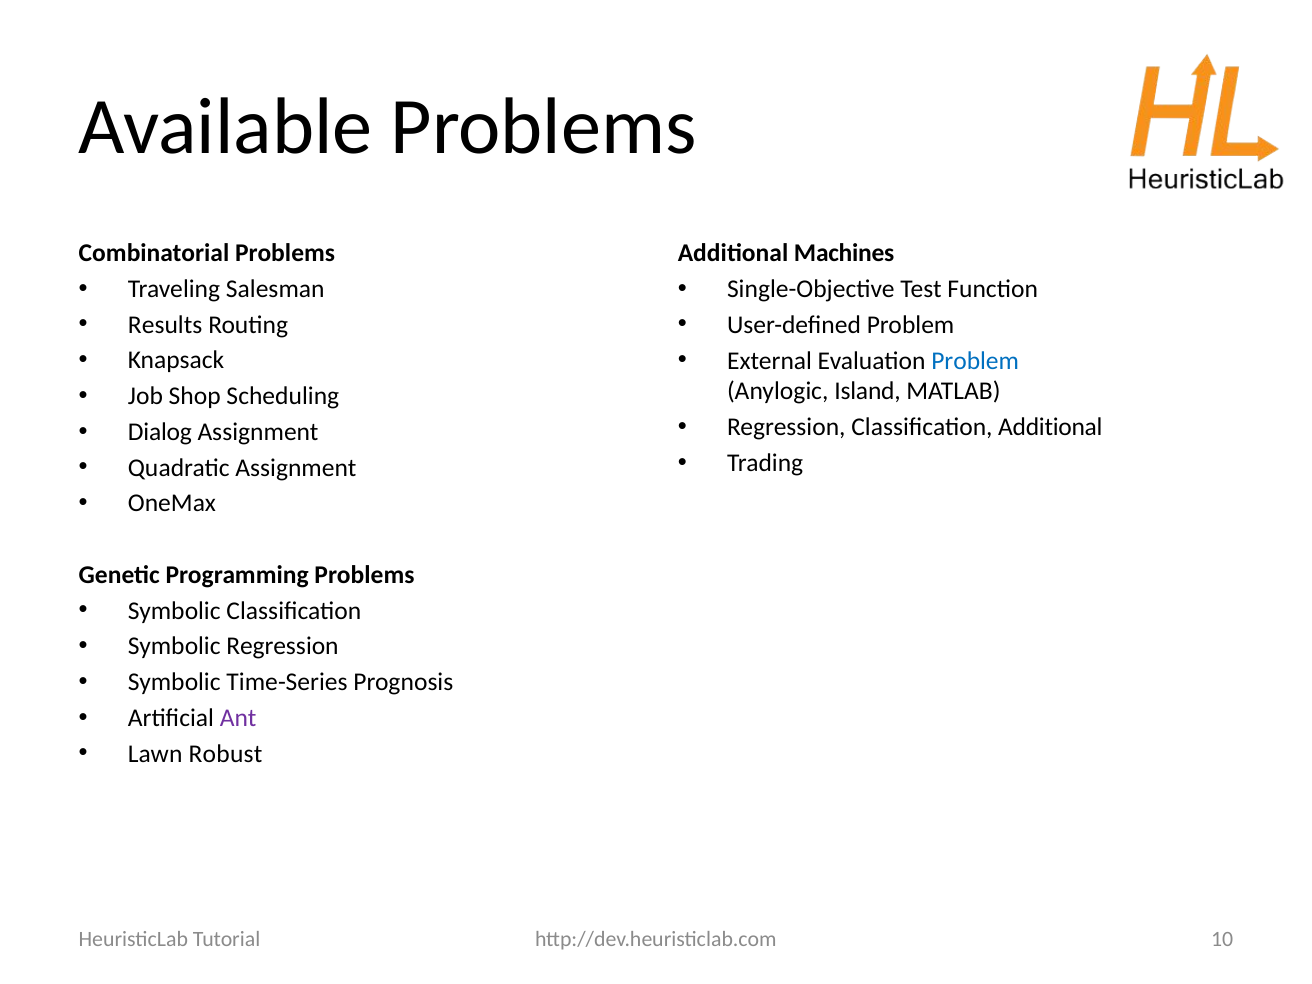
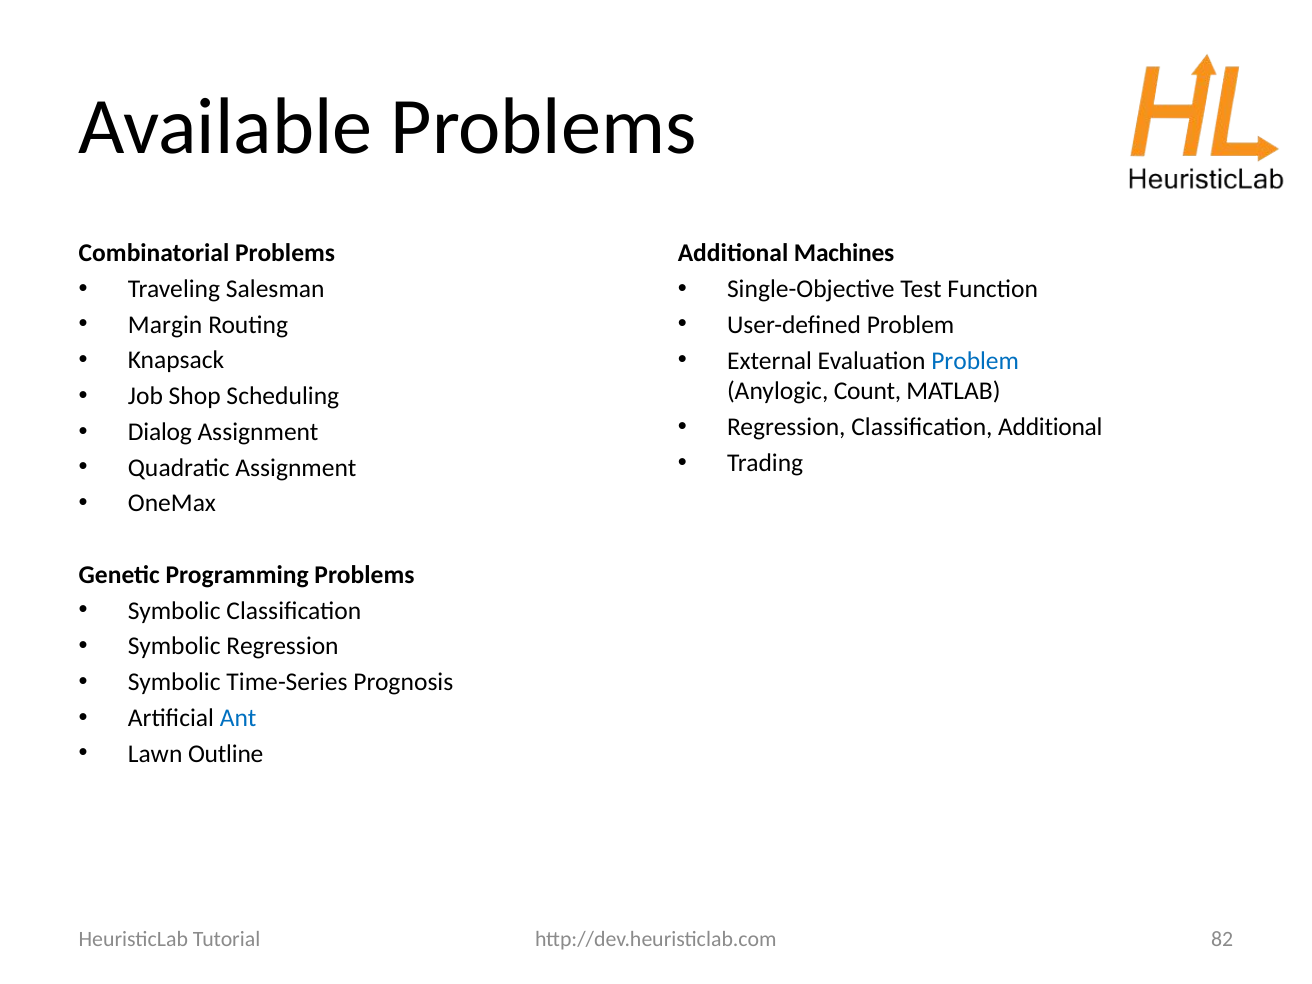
Results: Results -> Margin (165, 325)
Island: Island -> Count (868, 391)
Ant colour: purple -> blue (238, 718)
Robust: Robust -> Outline (226, 754)
10: 10 -> 82 (1222, 939)
